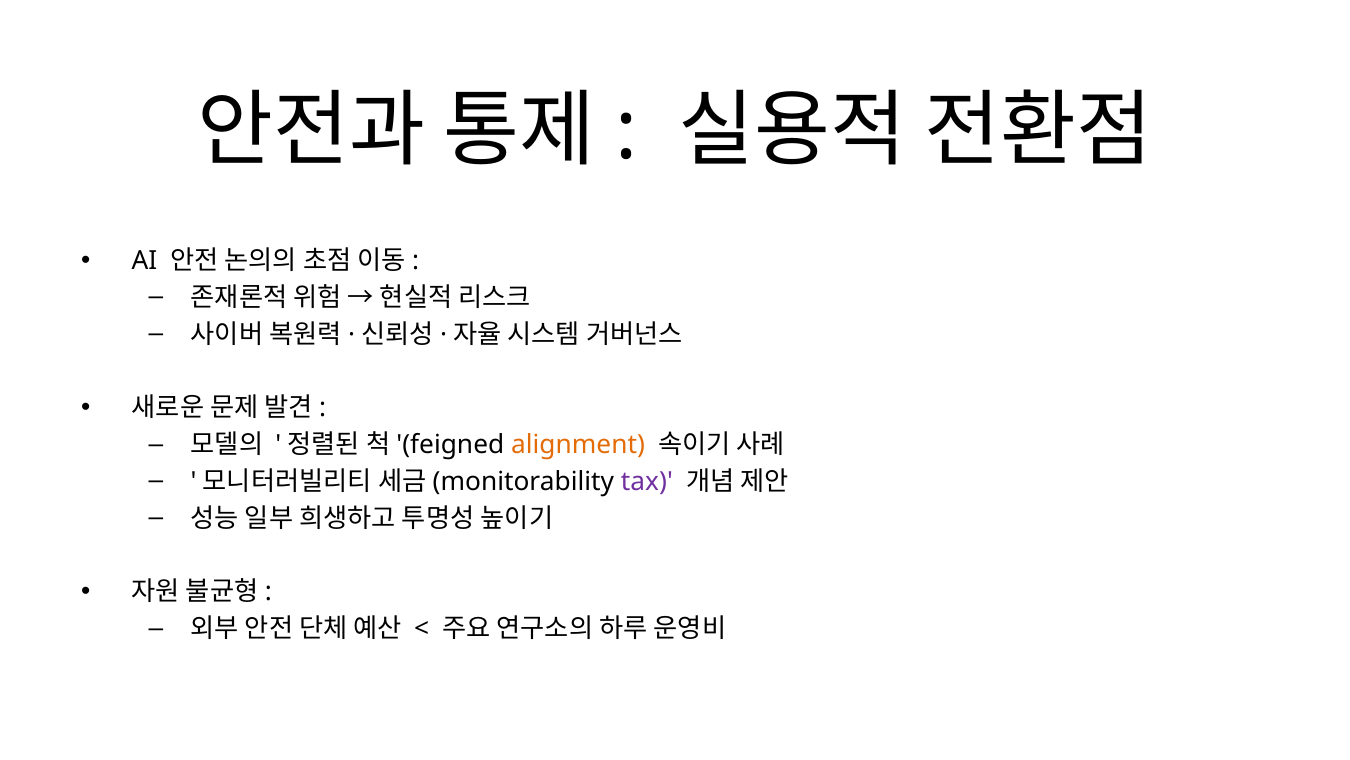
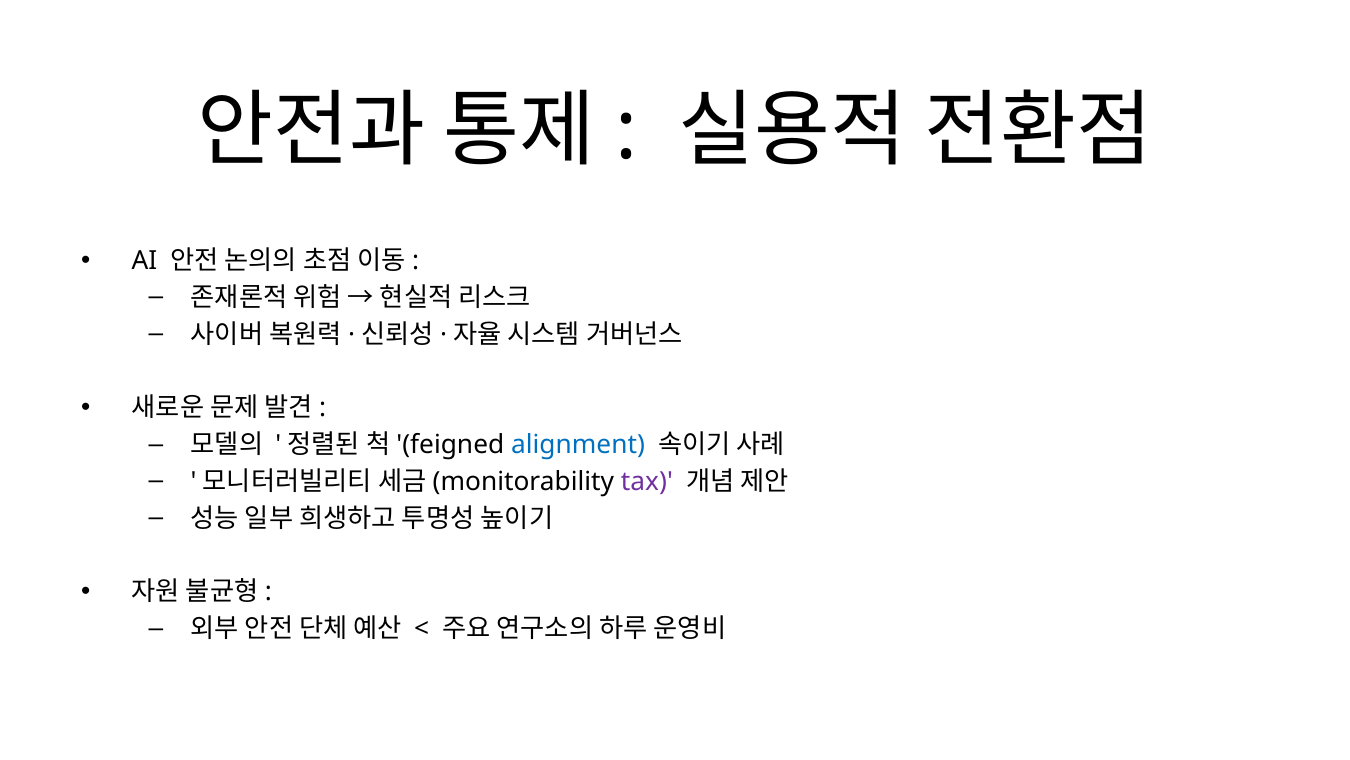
alignment colour: orange -> blue (578, 444)
